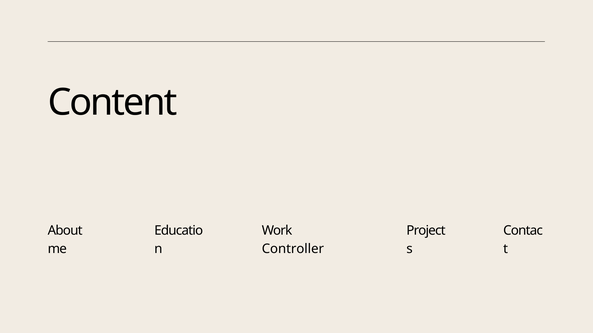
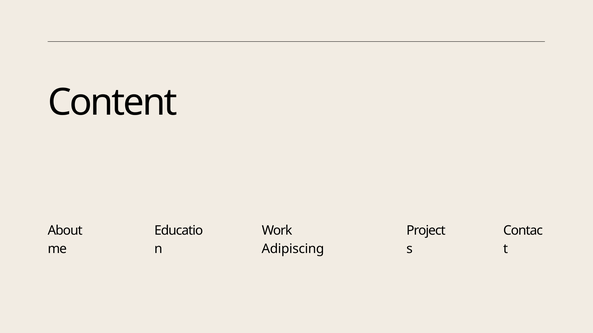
Controller: Controller -> Adipiscing (293, 249)
